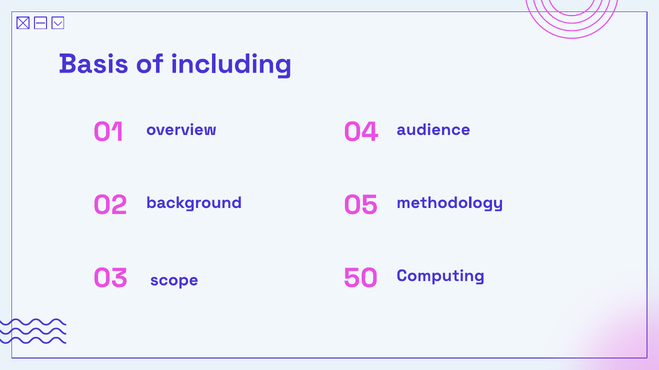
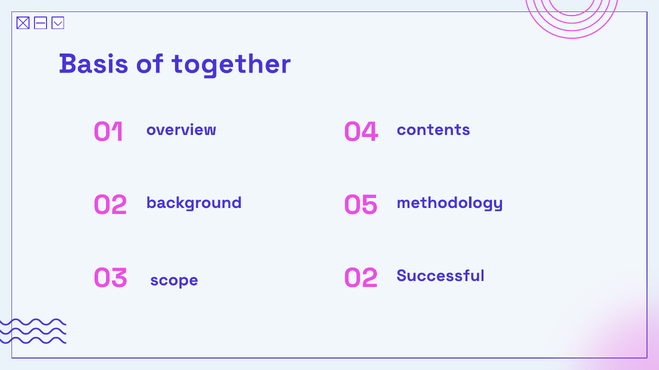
including: including -> together (231, 64)
audience: audience -> contents (433, 130)
03 50: 50 -> 02 (361, 278)
Computing: Computing -> Successful (441, 276)
